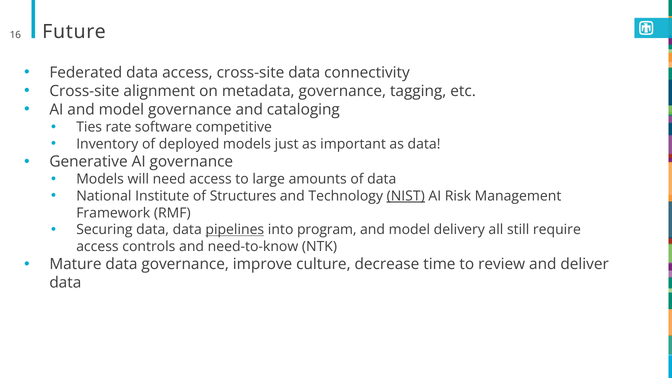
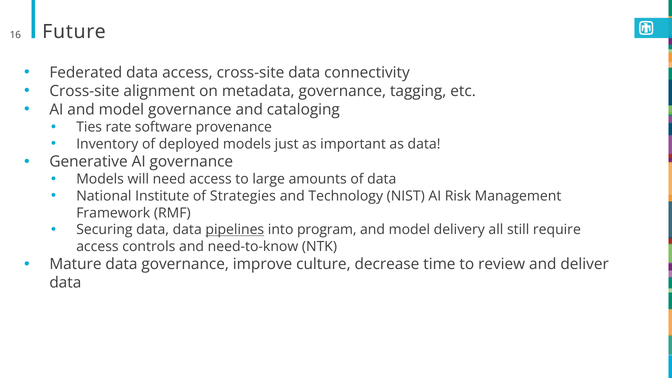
competitive: competitive -> provenance (234, 127)
Structures: Structures -> Strategies (243, 196)
NIST underline: present -> none (406, 196)
